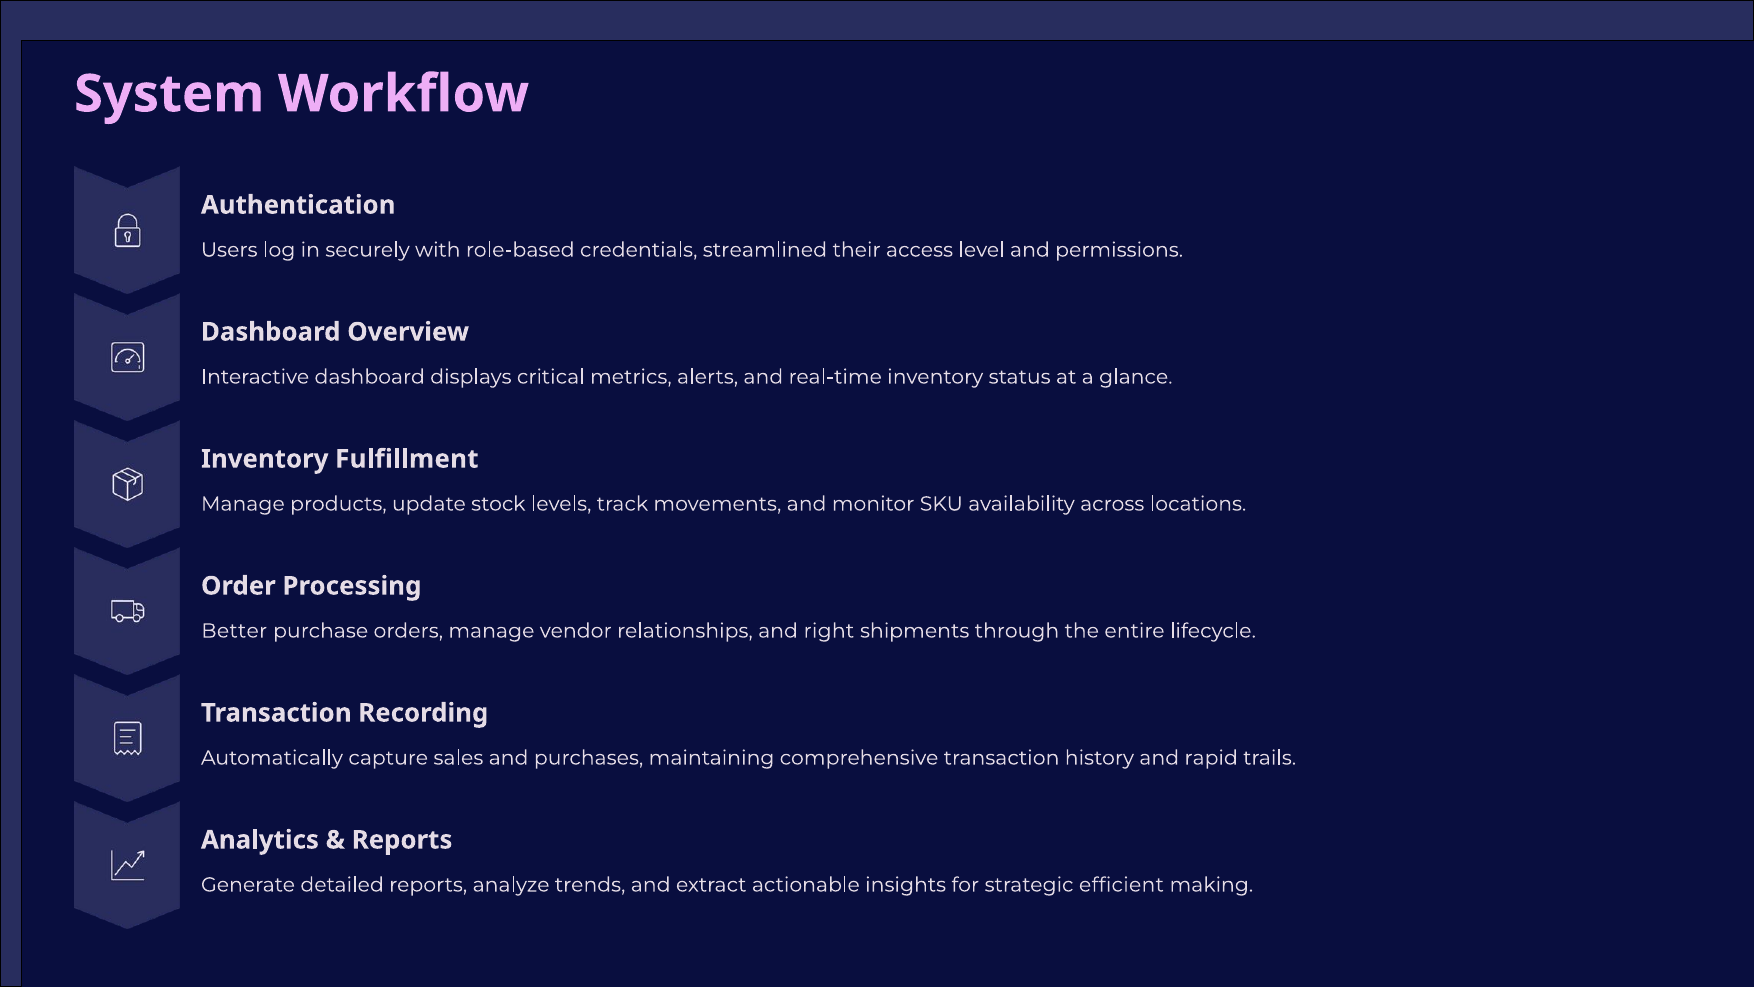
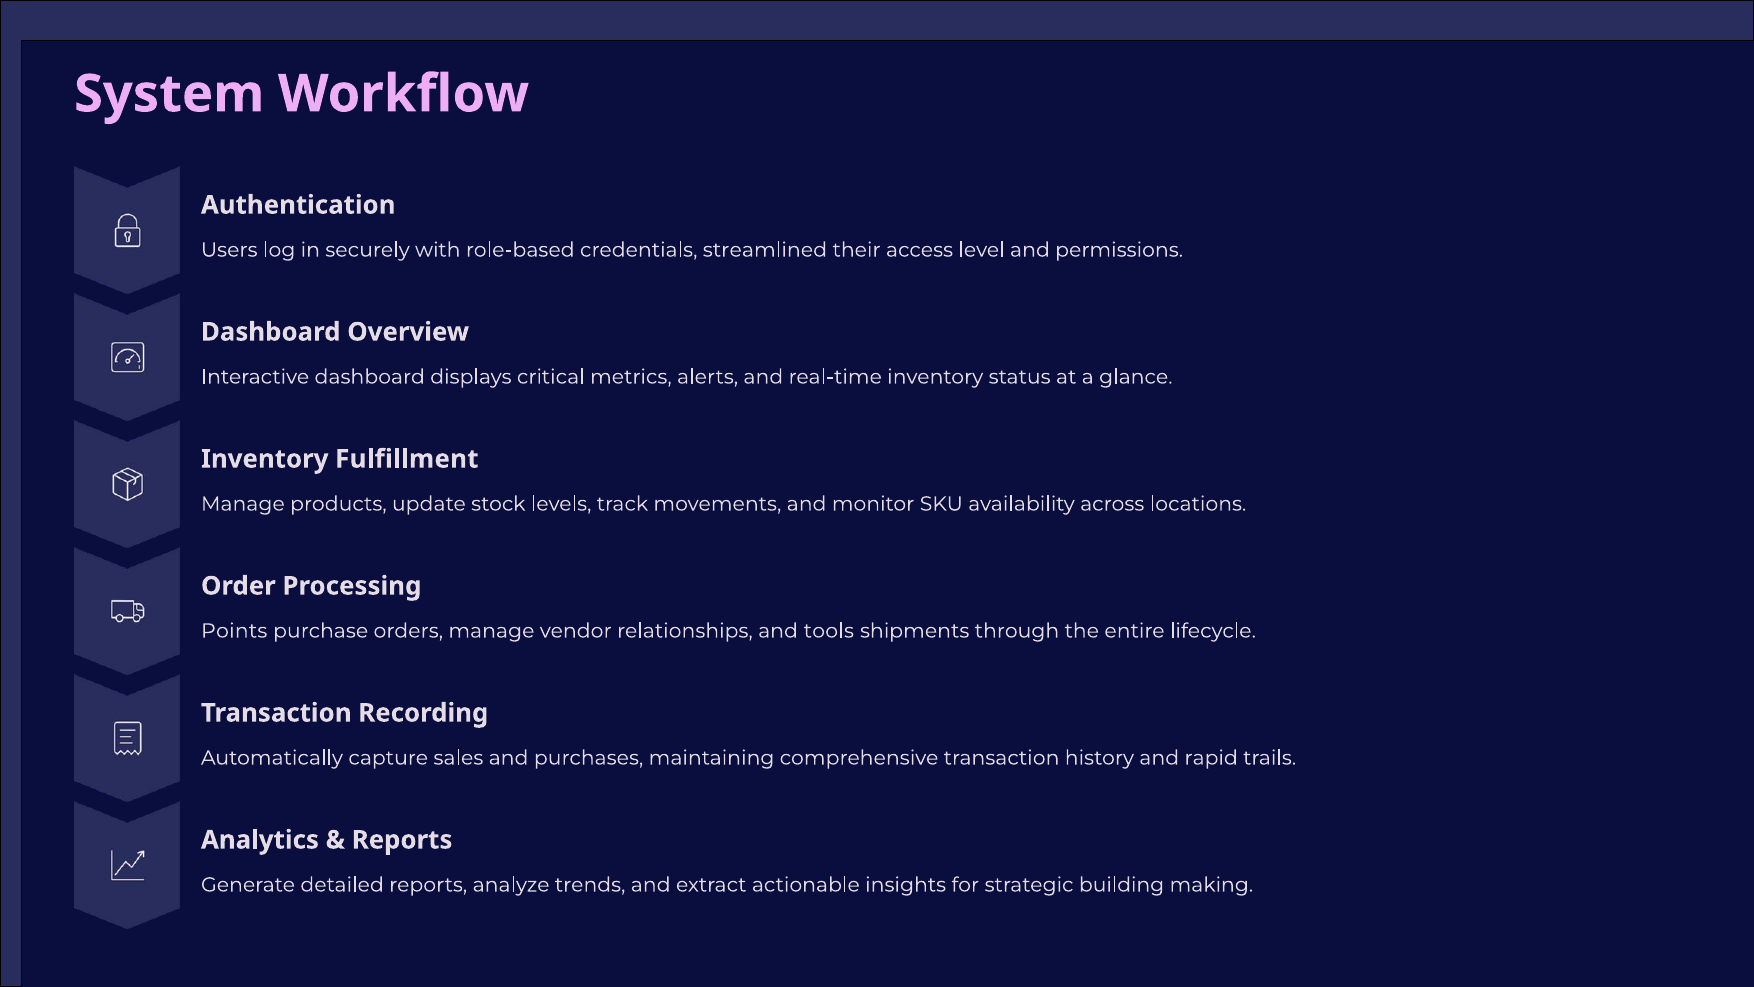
Better: Better -> Points (234, 631)
right: right -> tools (829, 631)
efficient: efficient -> building (1122, 885)
